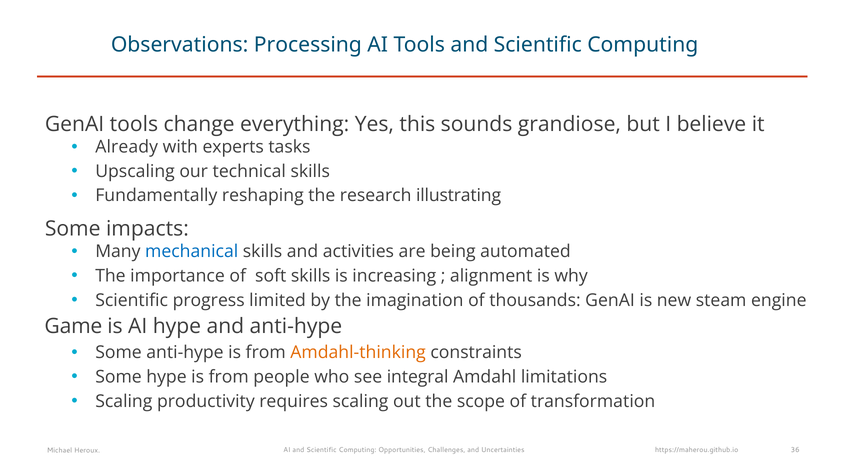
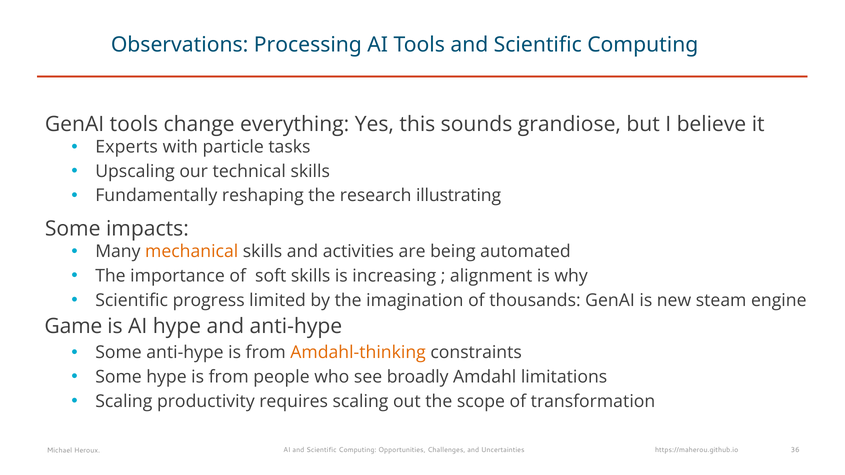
Already: Already -> Experts (127, 147)
experts: experts -> particle (233, 147)
mechanical colour: blue -> orange (192, 252)
integral: integral -> broadly (418, 377)
